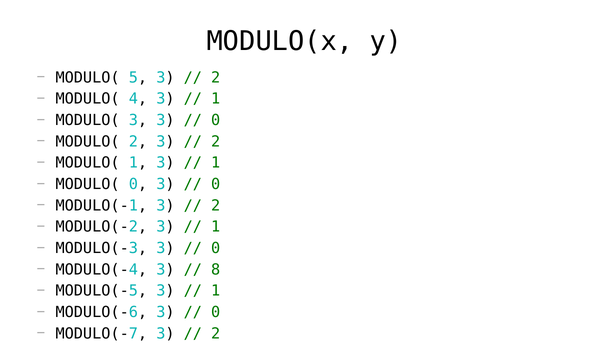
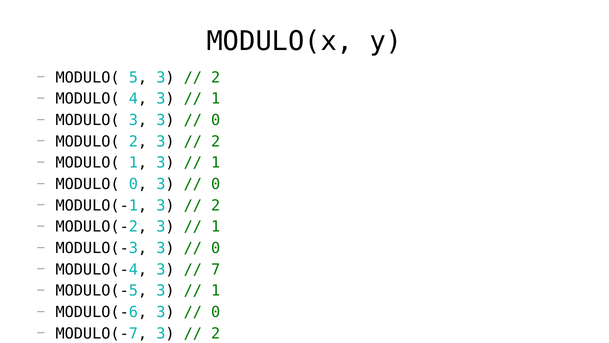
8: 8 -> 7 (216, 269)
